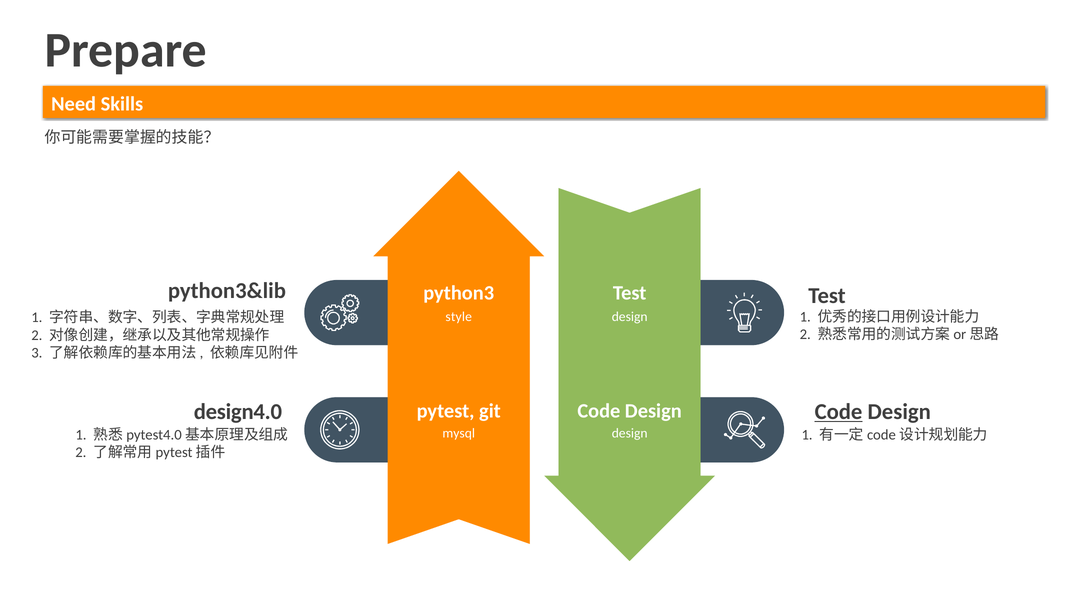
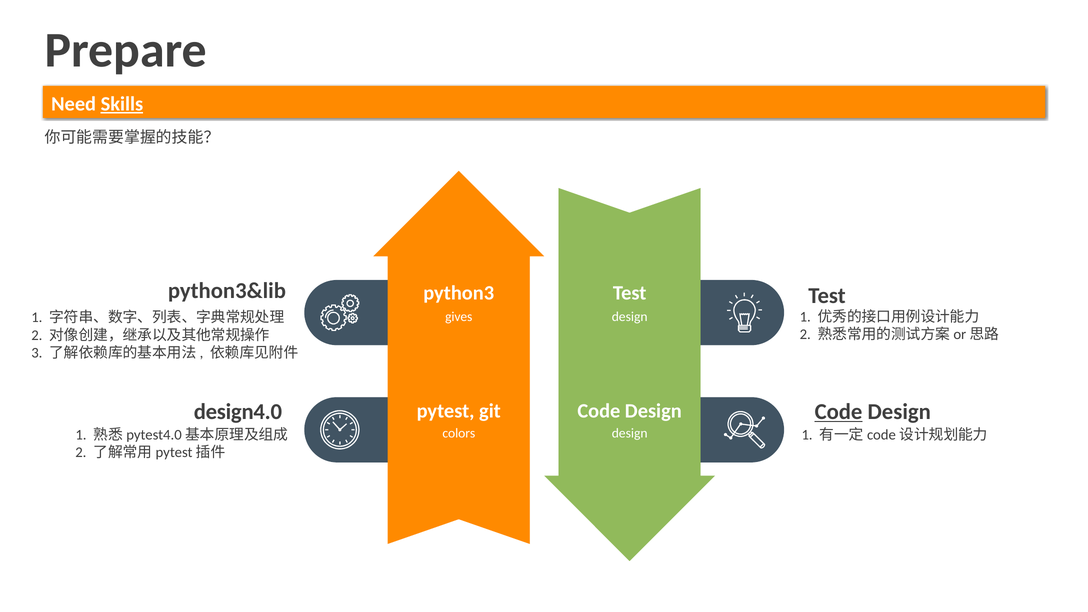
Skills underline: none -> present (122, 104)
style: style -> gives (459, 317)
mysql: mysql -> colors (459, 433)
